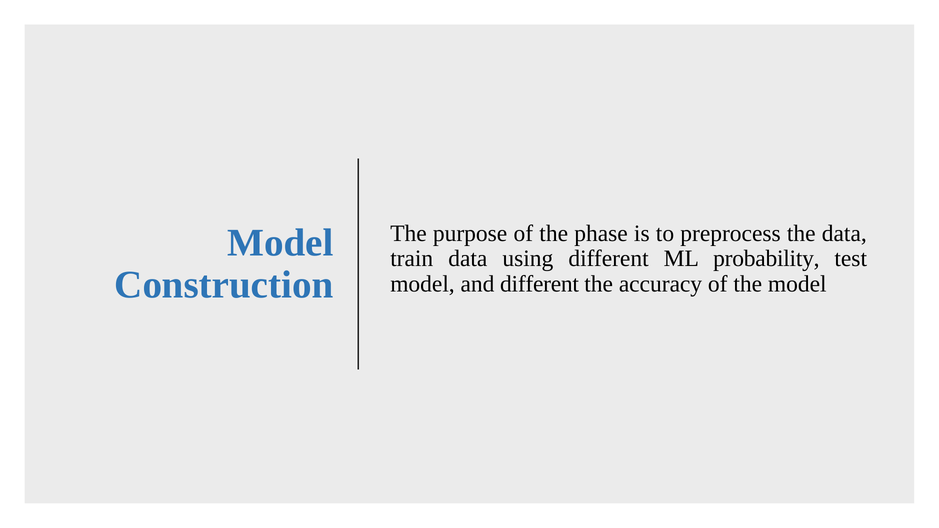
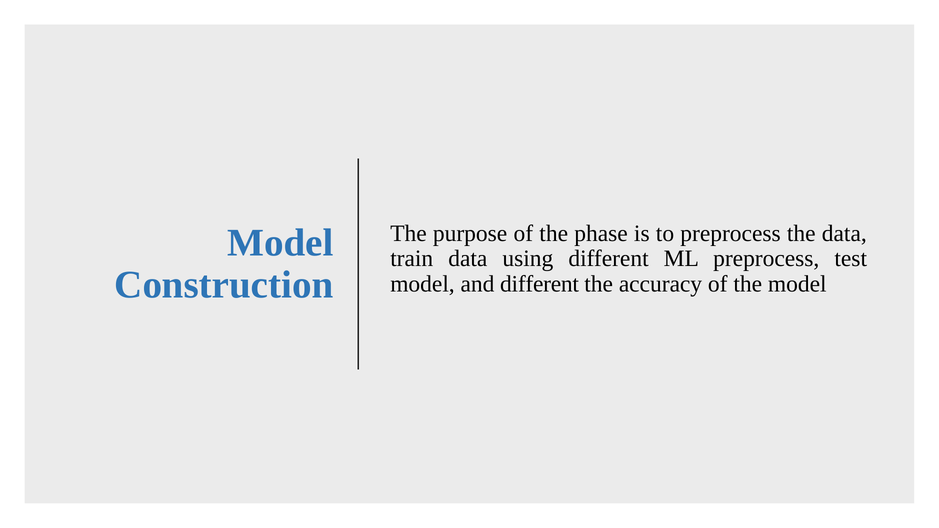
ML probability: probability -> preprocess (766, 259)
